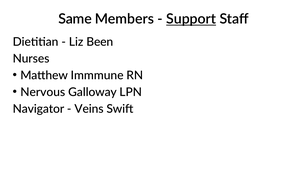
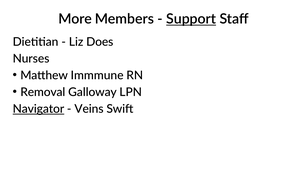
Same: Same -> More (75, 19)
Been: Been -> Does (100, 42)
Nervous: Nervous -> Removal (43, 92)
Navigator underline: none -> present (38, 109)
